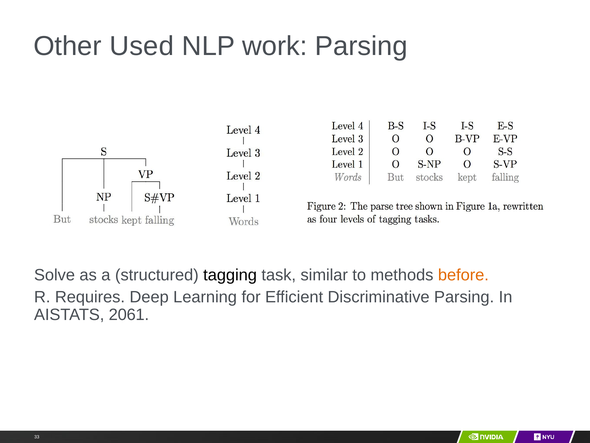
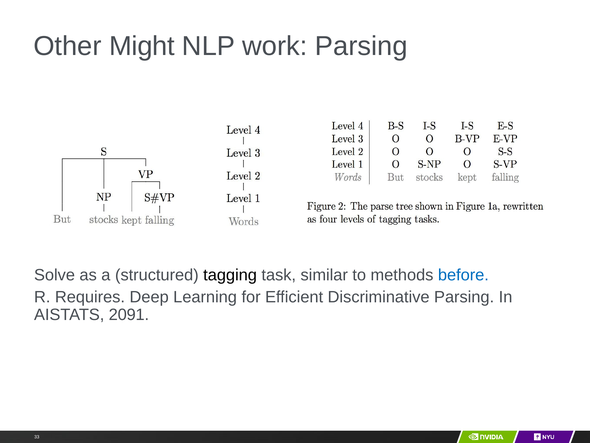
Used: Used -> Might (142, 46)
before colour: orange -> blue (463, 275)
2061: 2061 -> 2091 (129, 314)
